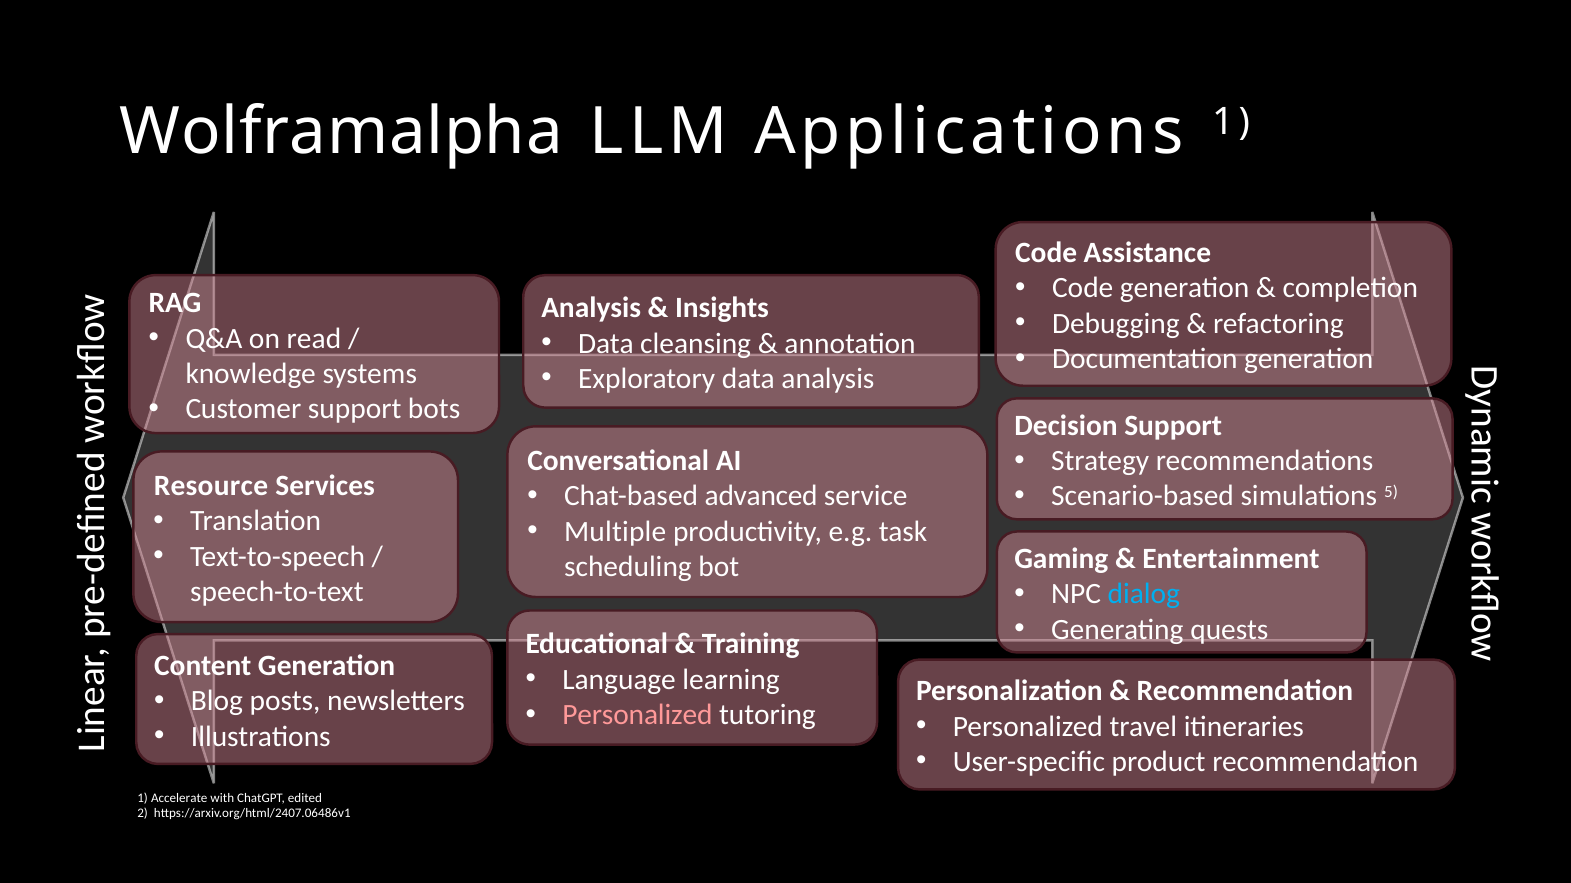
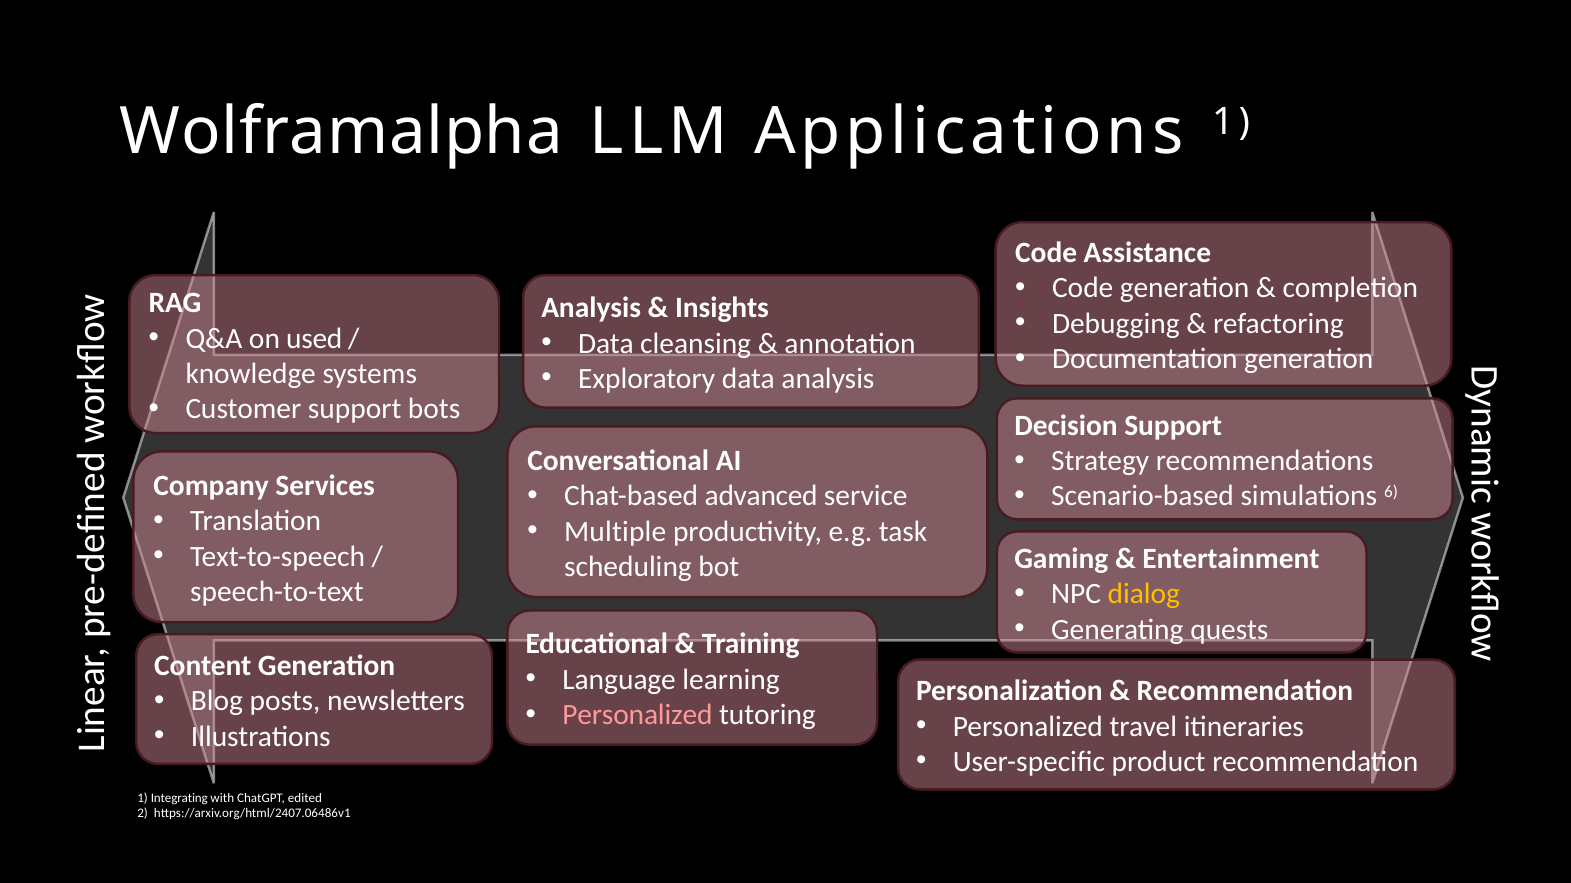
read: read -> used (314, 339)
Resource: Resource -> Company (211, 486)
5: 5 -> 6 (1391, 492)
dialog colour: light blue -> yellow (1144, 594)
Accelerate: Accelerate -> Integrating (179, 799)
